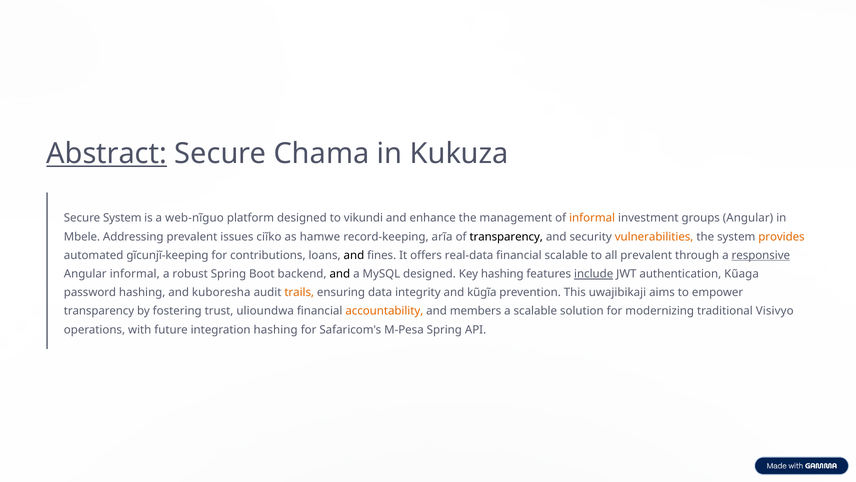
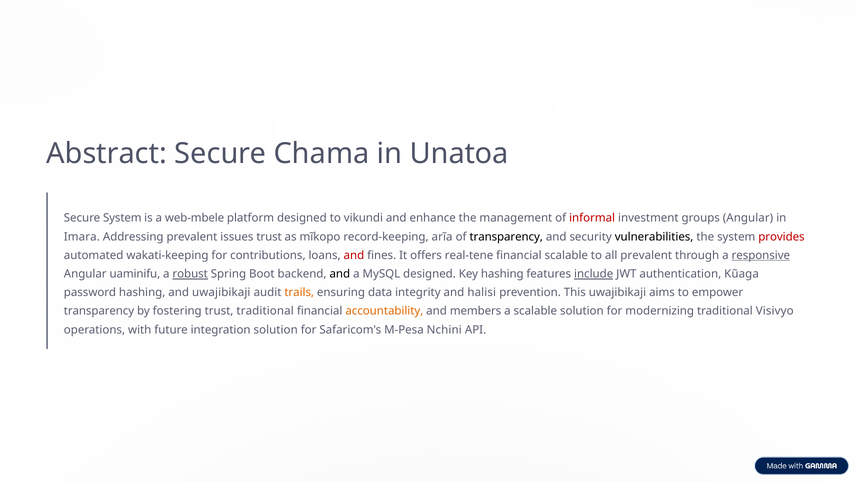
Abstract underline: present -> none (107, 154)
Kukuza: Kukuza -> Unatoa (459, 154)
web-nĩguo: web-nĩguo -> web-mbele (195, 218)
informal colour: orange -> red (592, 218)
Mbele: Mbele -> Imara (82, 237)
issues ciĩko: ciĩko -> trust (269, 237)
hamwe: hamwe -> mĩkopo (320, 237)
vulnerabilities colour: orange -> black (654, 237)
provides colour: orange -> red (781, 237)
gĩcunjĩ-keeping: gĩcunjĩ-keeping -> wakati-keeping (167, 255)
and colour: black -> red (354, 255)
real-data: real-data -> real-tene (469, 255)
Angular informal: informal -> uaminifu (135, 274)
robust underline: none -> present (190, 274)
and kuboresha: kuboresha -> uwajibikaji (221, 292)
kũgĩa: kũgĩa -> halisi (482, 292)
trust ulioundwa: ulioundwa -> traditional (265, 311)
integration hashing: hashing -> solution (276, 329)
M-Pesa Spring: Spring -> Nchini (444, 329)
